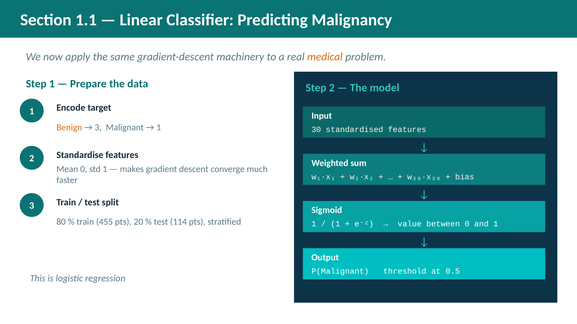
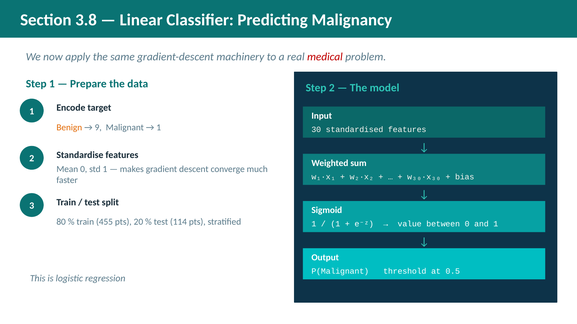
1.1: 1.1 -> 3.8 (86, 20)
medical colour: orange -> red (325, 57)
3: 3 -> 9 (98, 128)
